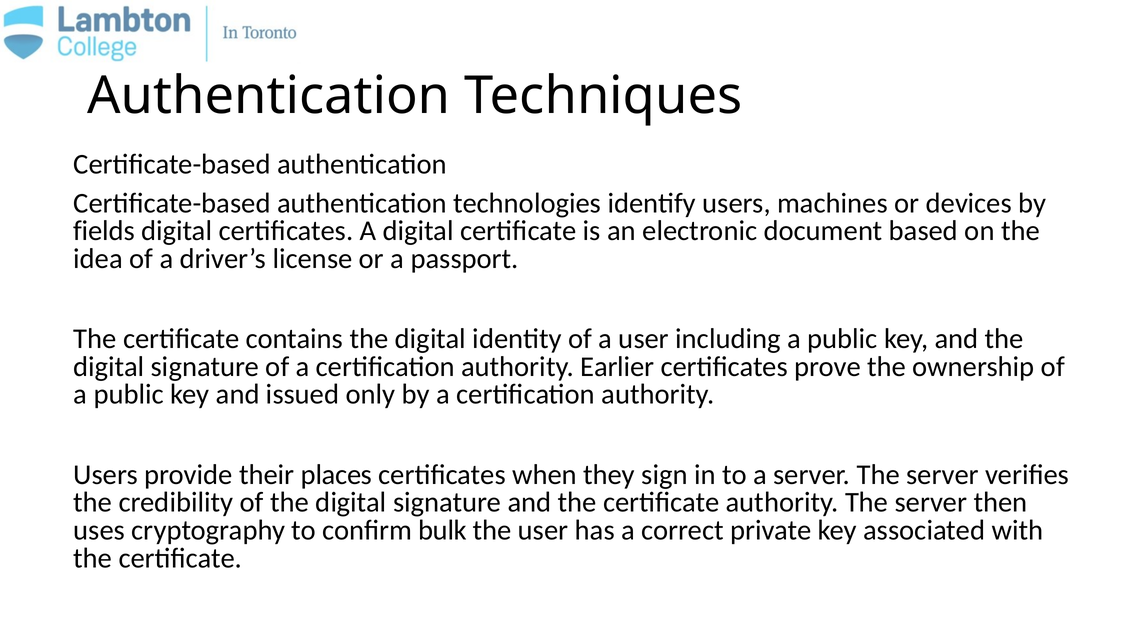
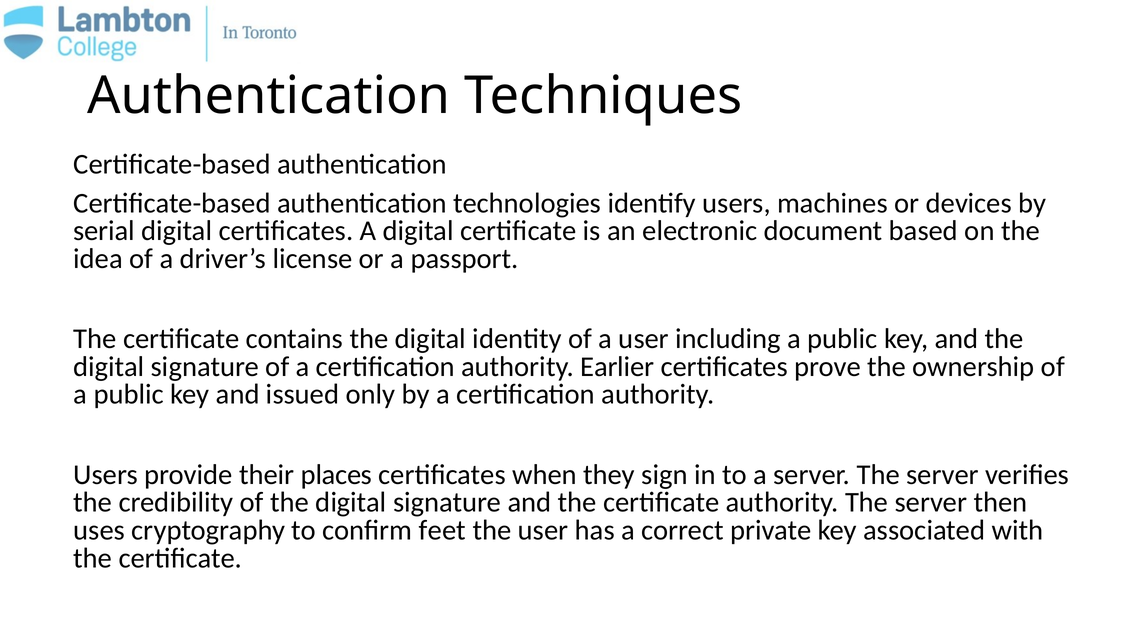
fields: fields -> serial (104, 231)
bulk: bulk -> feet (442, 530)
